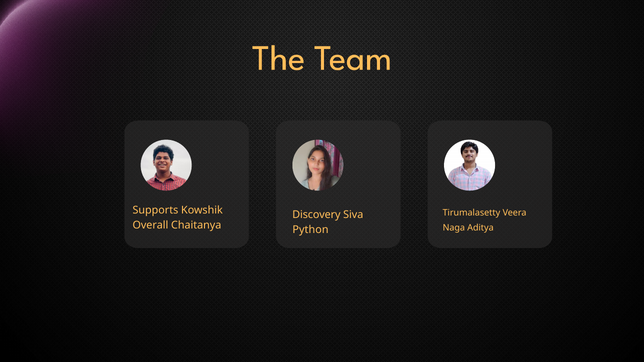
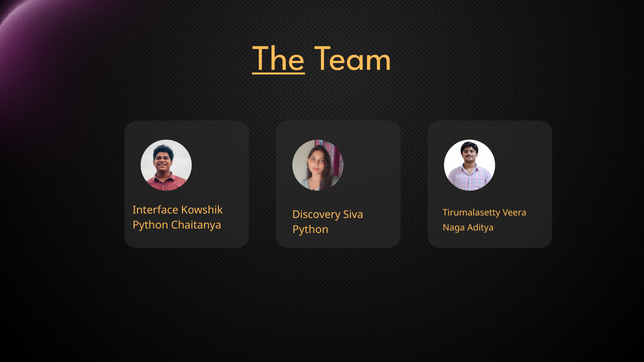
The underline: none -> present (279, 58)
Supports: Supports -> Interface (155, 210)
Overall: Overall -> Python (150, 226)
